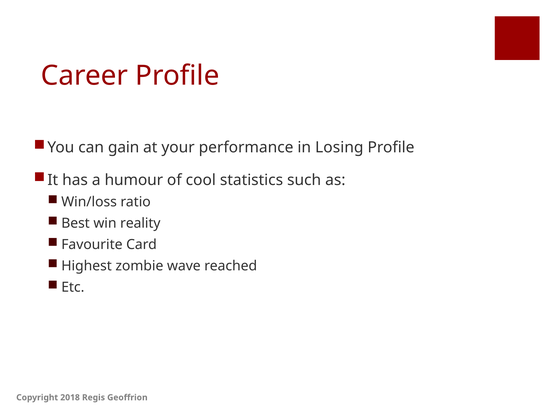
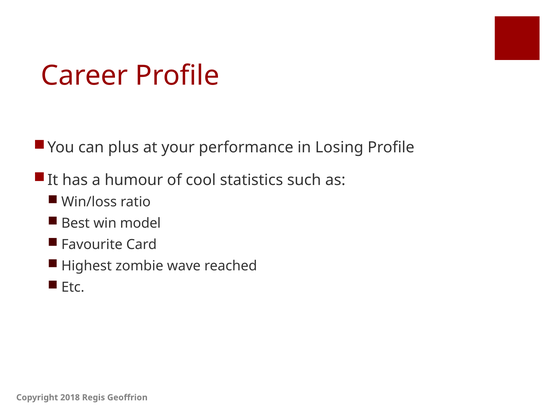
gain: gain -> plus (124, 148)
reality: reality -> model (140, 224)
